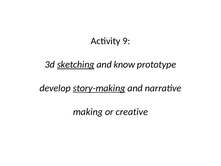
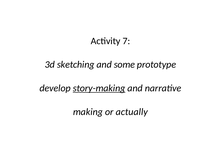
9: 9 -> 7 (126, 41)
sketching underline: present -> none (76, 64)
know: know -> some (124, 64)
creative: creative -> actually (132, 112)
